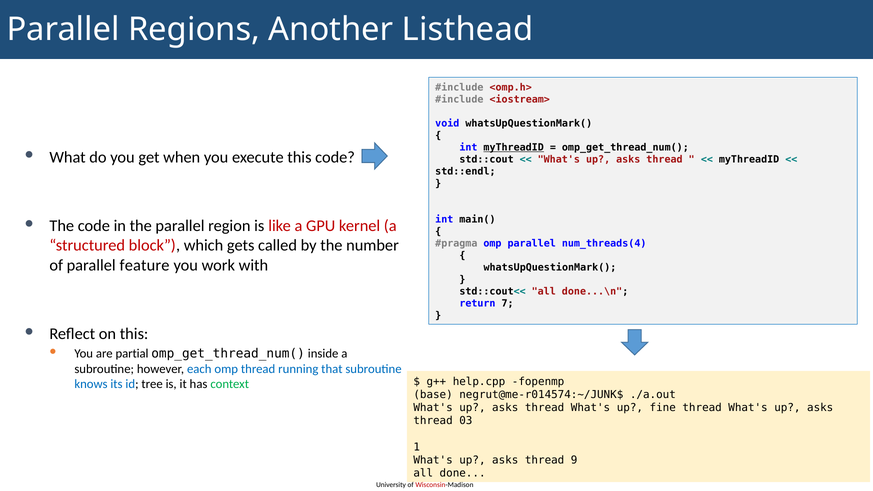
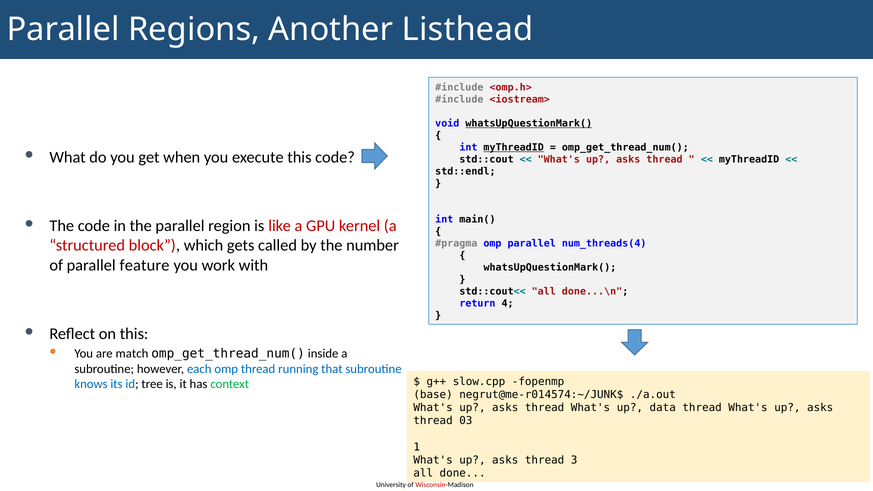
whatsUpQuestionMark( underline: none -> present (529, 123)
7: 7 -> 4 (508, 304)
partial: partial -> match (132, 354)
help.cpp: help.cpp -> slow.cpp (479, 382)
fine: fine -> data (663, 408)
9: 9 -> 3 (574, 460)
